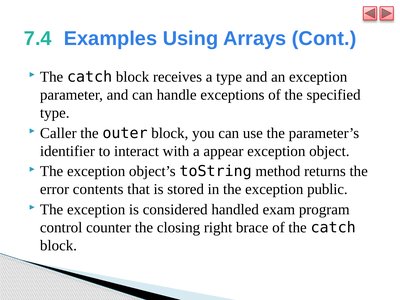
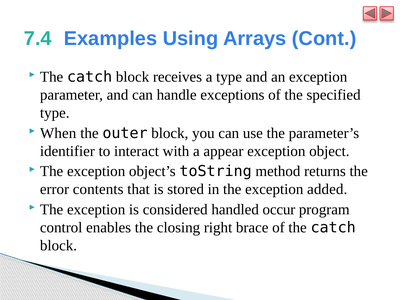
Caller: Caller -> When (58, 133)
public: public -> added (327, 189)
exam: exam -> occur (279, 210)
counter: counter -> enables (109, 228)
